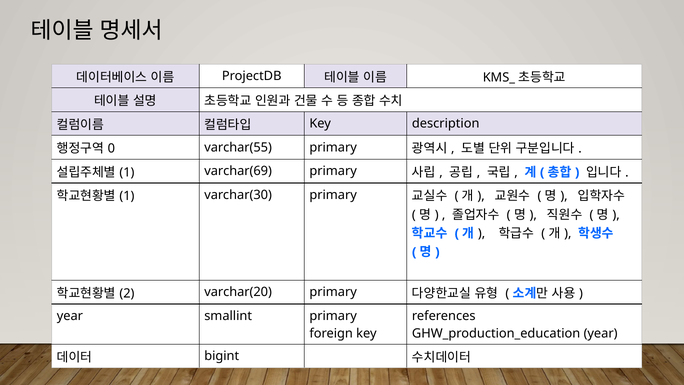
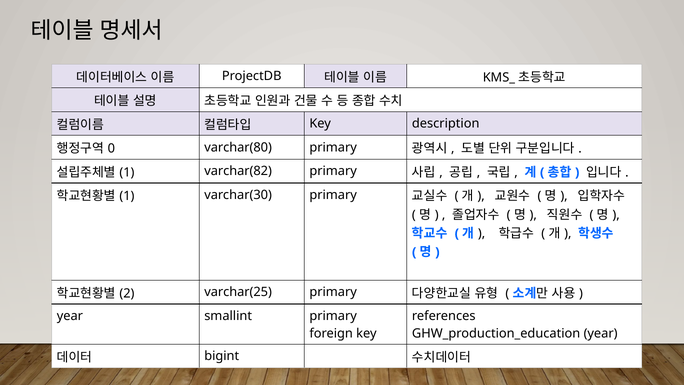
varchar(55: varchar(55 -> varchar(80 (238, 147)
varchar(69: varchar(69 -> varchar(82 (238, 171)
varchar(20: varchar(20 -> varchar(25 (238, 292)
